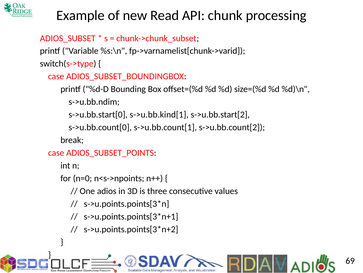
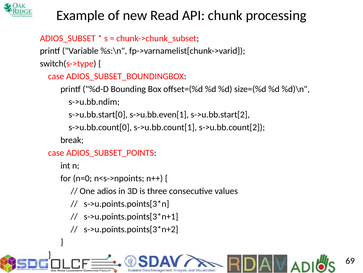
s->u.bb.kind[1: s->u.bb.kind[1 -> s->u.bb.even[1 (159, 114)
